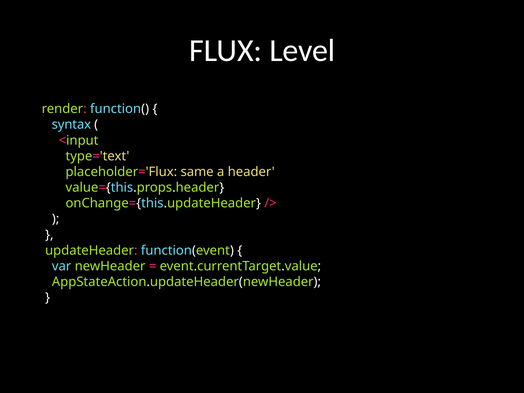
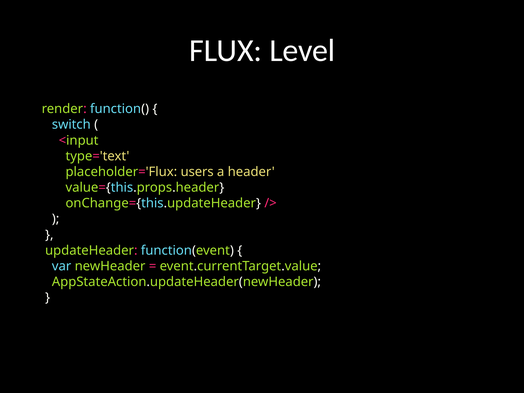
syntax: syntax -> switch (71, 125)
same: same -> users (197, 172)
